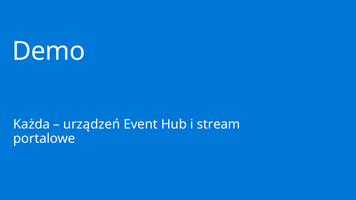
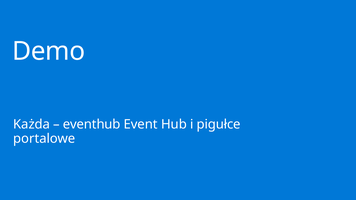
urządzeń: urządzeń -> eventhub (92, 124)
stream: stream -> pigułce (219, 124)
